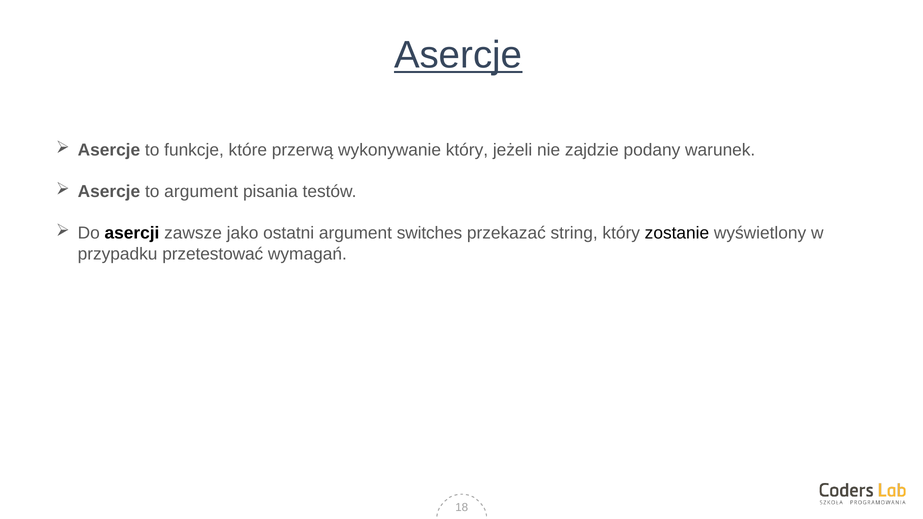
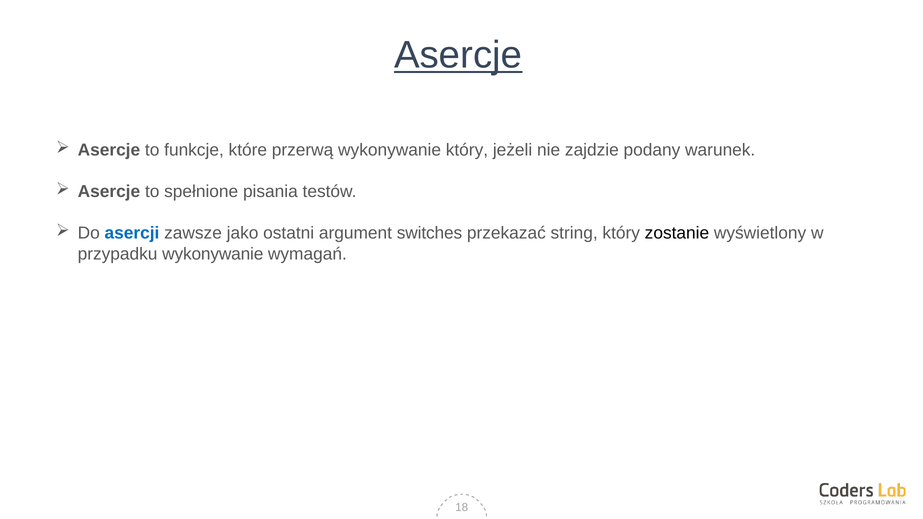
to argument: argument -> spełnione (201, 192)
asercji colour: black -> blue (132, 233)
przypadku przetestować: przetestować -> wykonywanie (213, 254)
